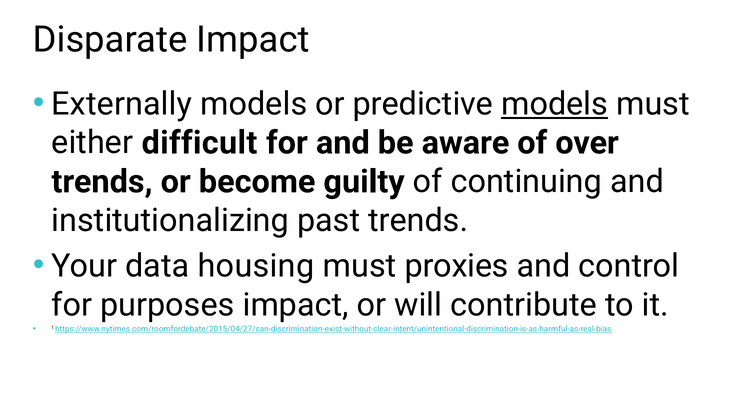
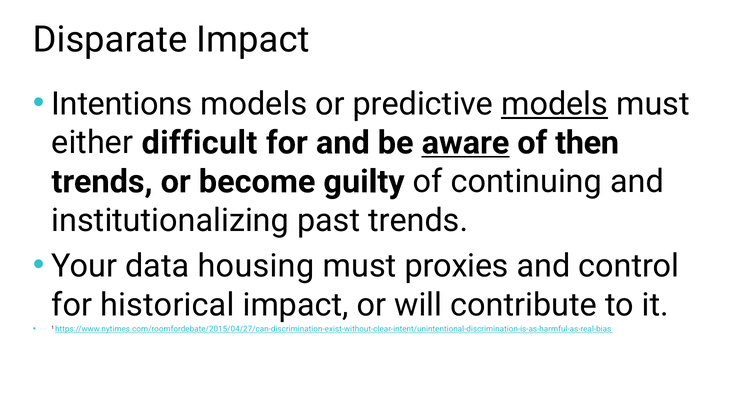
Externally: Externally -> Intentions (122, 104)
aware underline: none -> present (465, 143)
over: over -> then (587, 143)
purposes: purposes -> historical (167, 305)
